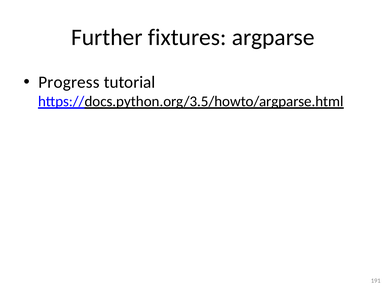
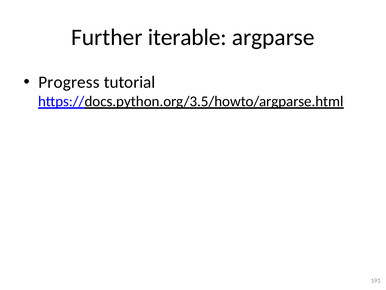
fixtures: fixtures -> iterable (187, 37)
